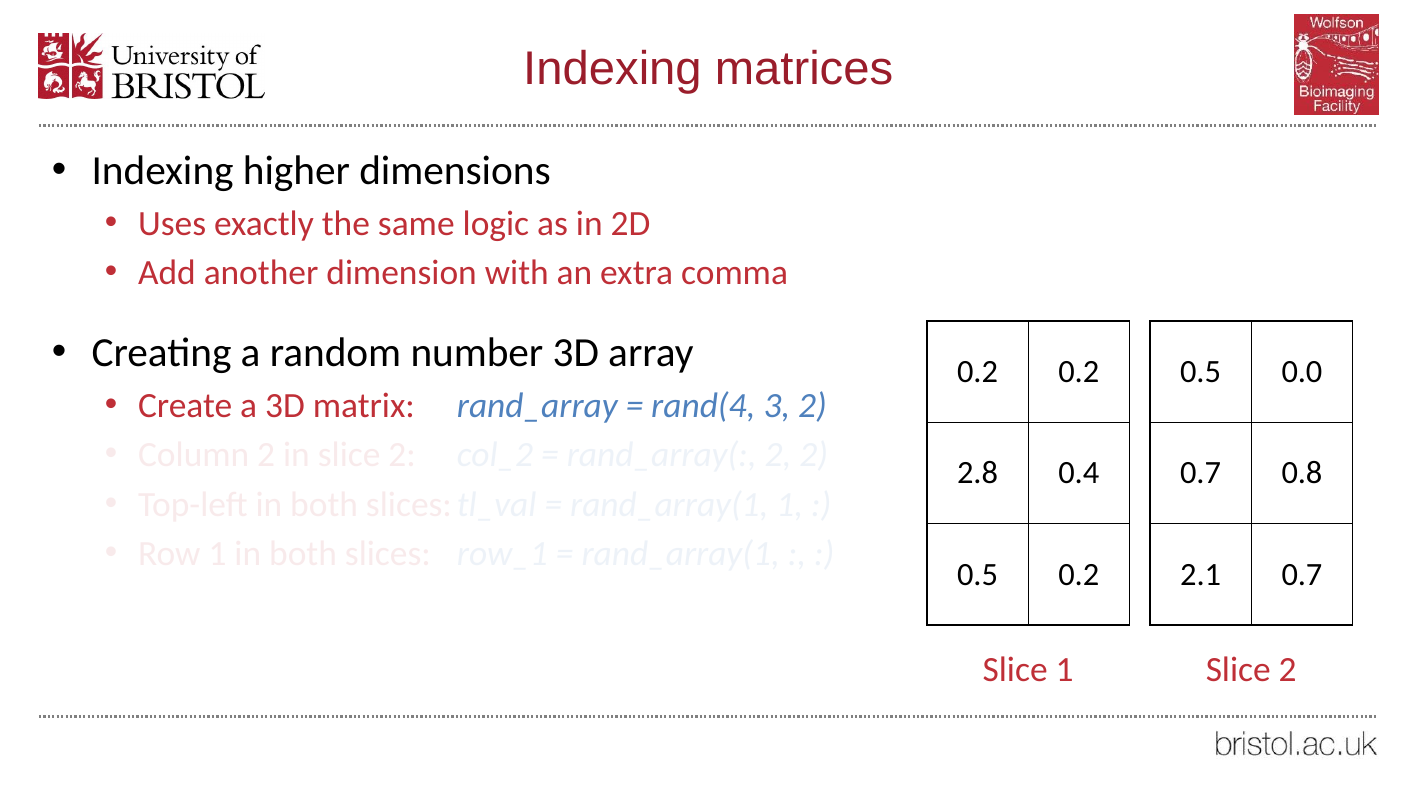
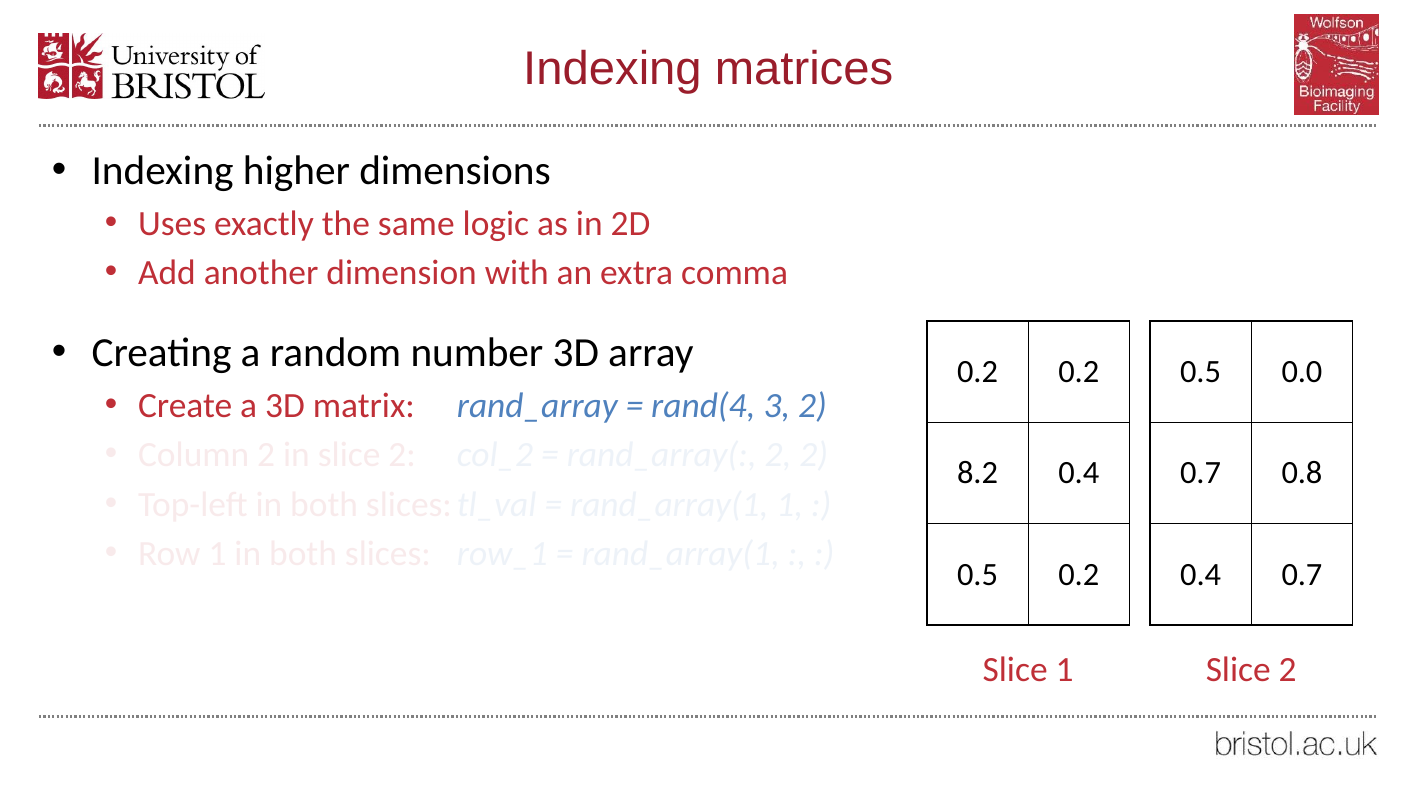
2.8: 2.8 -> 8.2 (978, 473)
2.1: 2.1 -> 0.4 (1201, 575)
